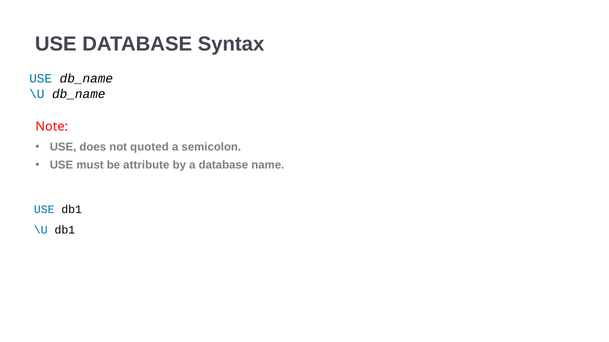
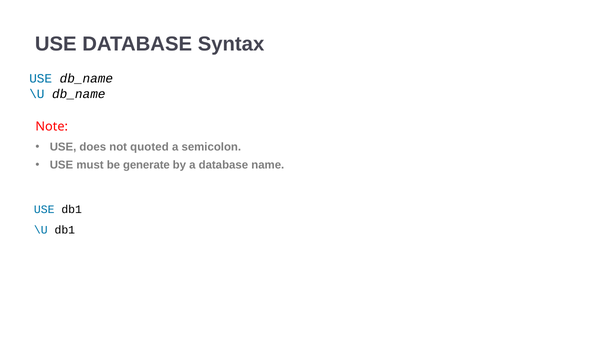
attribute: attribute -> generate (146, 165)
